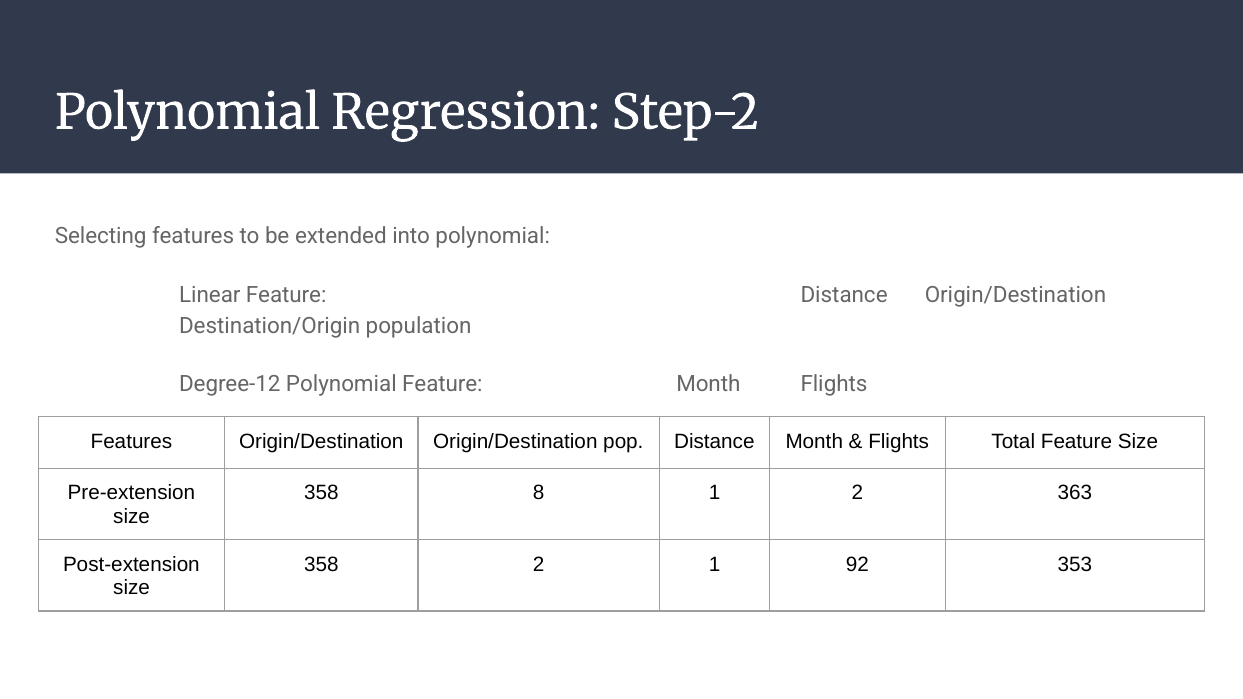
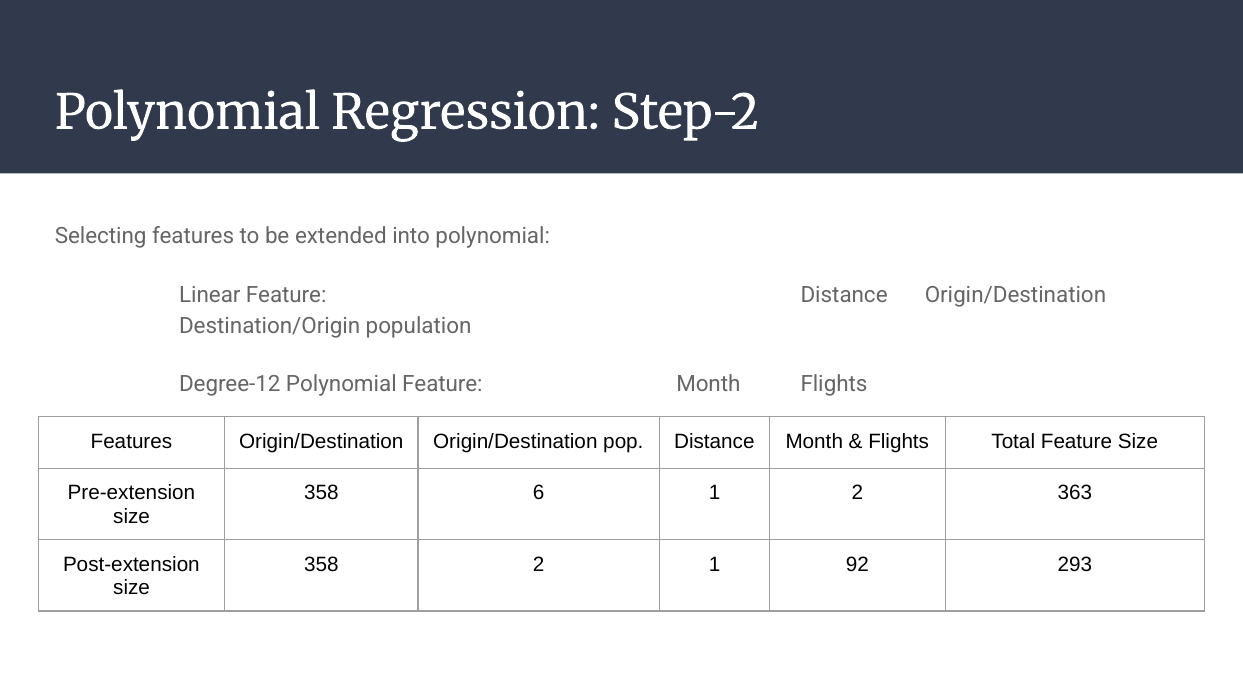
8: 8 -> 6 (539, 493)
353: 353 -> 293 (1075, 564)
